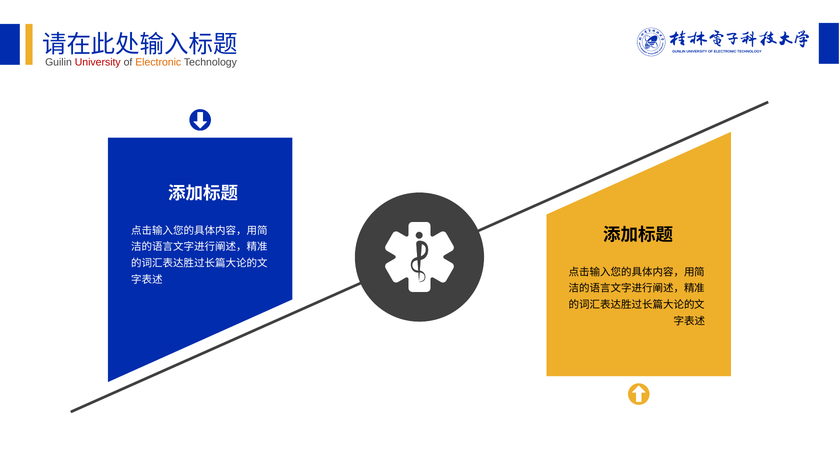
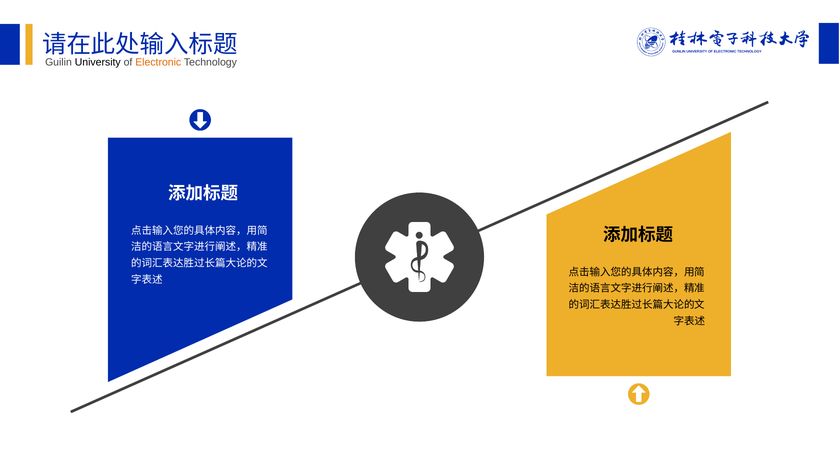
University colour: red -> black (98, 62)
